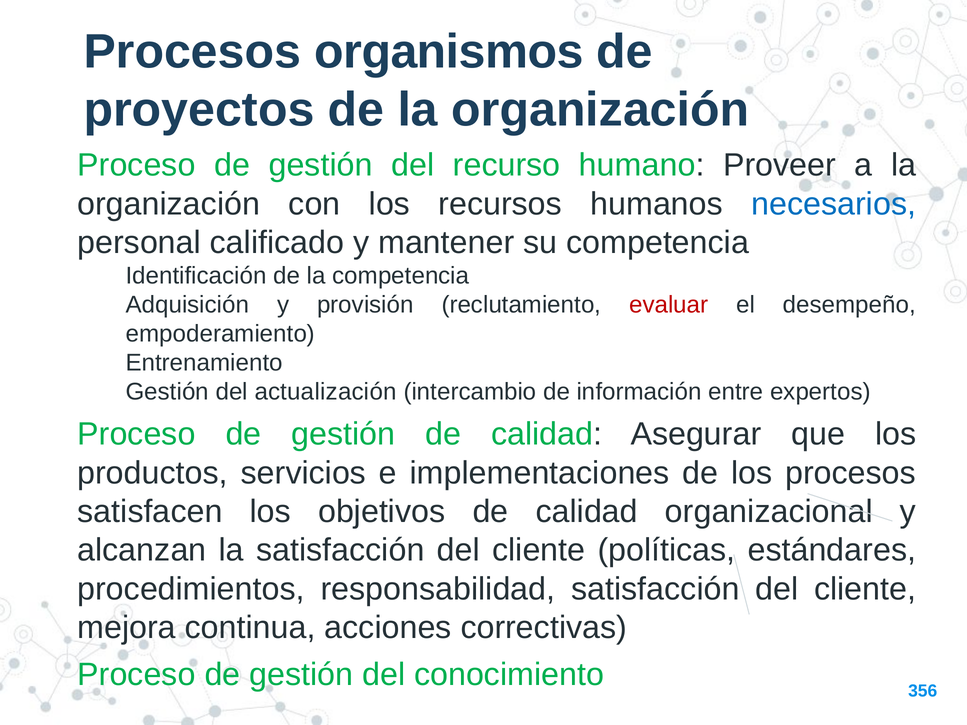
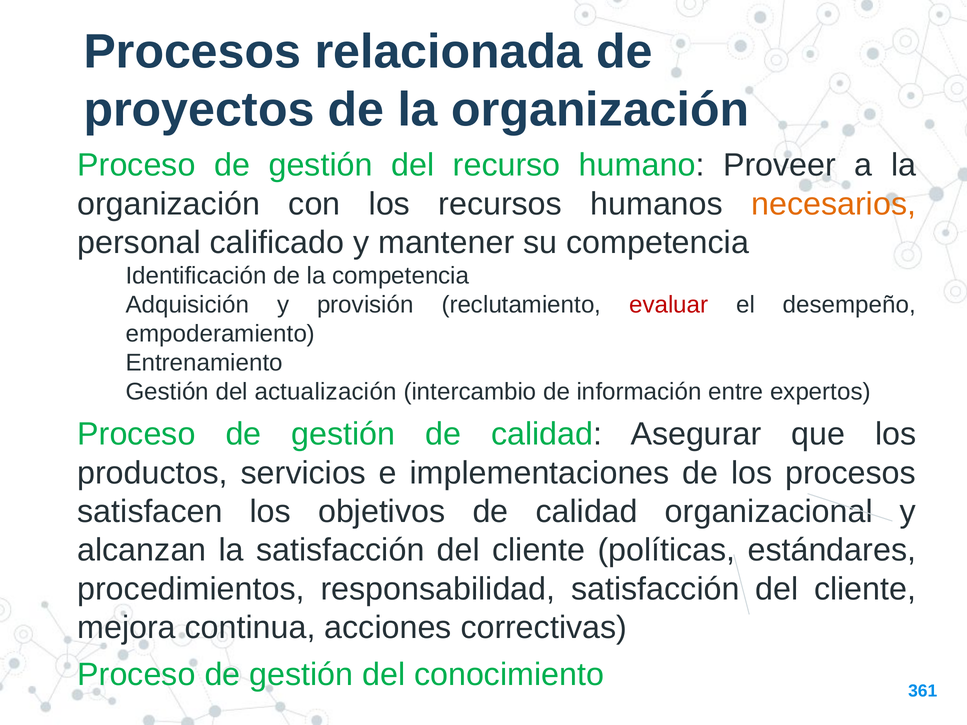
organismos: organismos -> relacionada (449, 52)
necesarios colour: blue -> orange (834, 204)
356: 356 -> 361 (923, 691)
